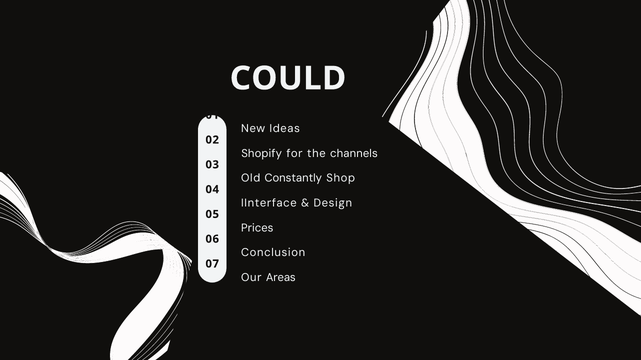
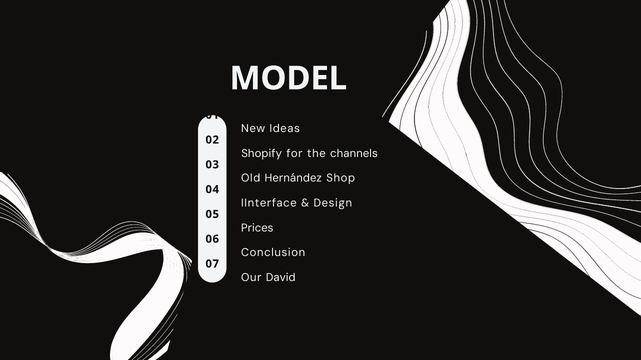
COULD: COULD -> MODEL (288, 79)
Constantly: Constantly -> Hernández (293, 179)
Areas: Areas -> David (281, 278)
